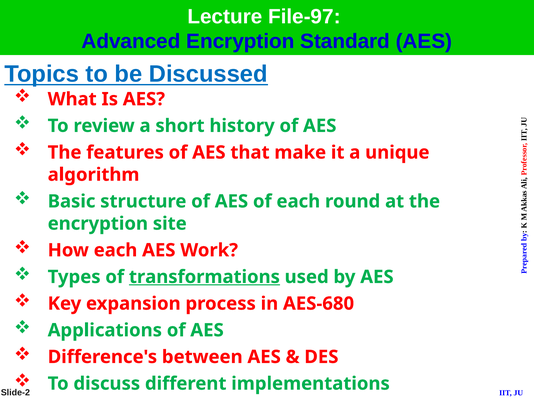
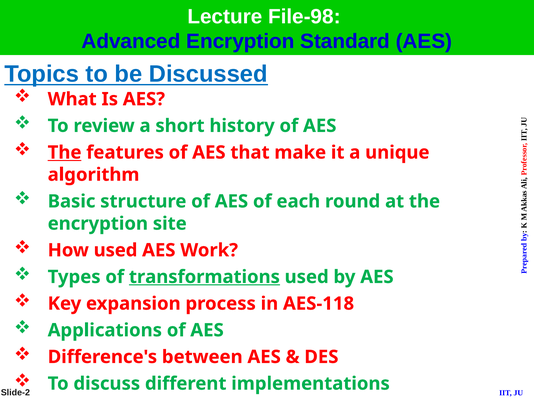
File-97: File-97 -> File-98 (304, 17)
The underline: none -> present (65, 153)
How each: each -> used (116, 251)
AES-680: AES-680 -> AES-118 (319, 304)
